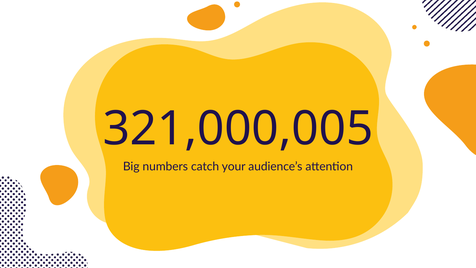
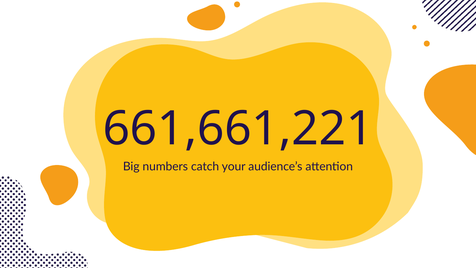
321,000,005: 321,000,005 -> 661,661,221 (238, 129)
